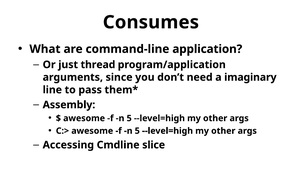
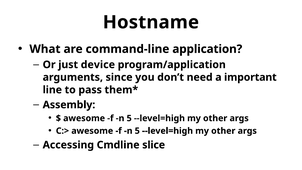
Consumes: Consumes -> Hostname (151, 22)
thread: thread -> device (98, 65)
imaginary: imaginary -> important (250, 77)
